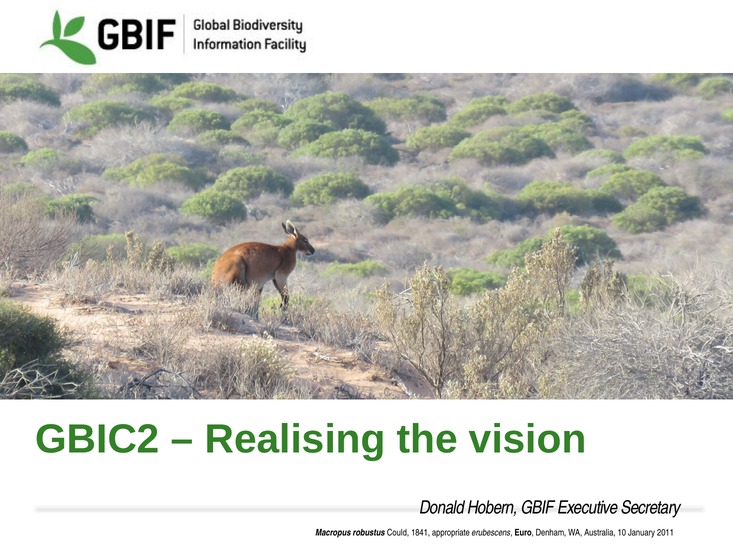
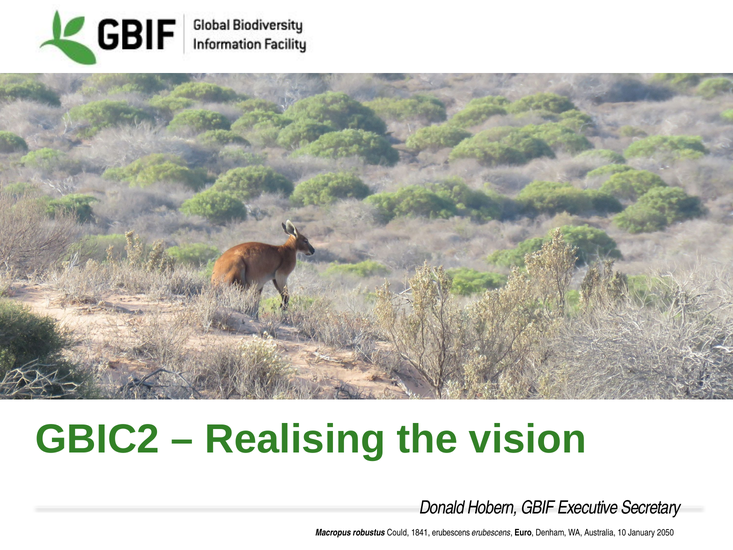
1841 appropriate: appropriate -> erubescens (451, 532)
2011: 2011 -> 2050 (665, 532)
